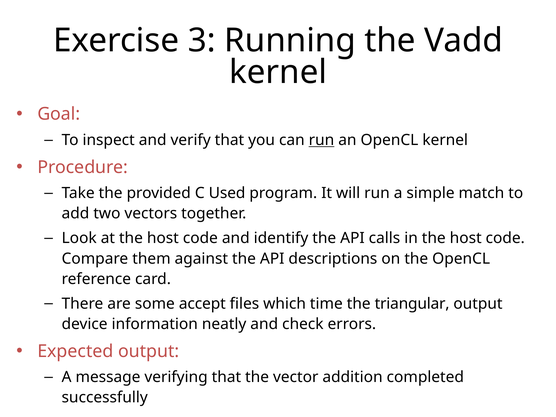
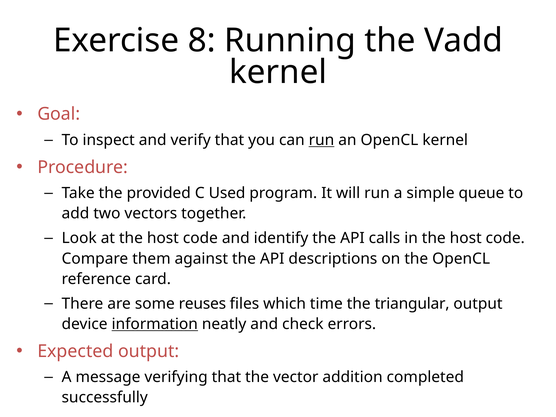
3: 3 -> 8 (202, 40)
match: match -> queue (481, 193)
accept: accept -> reuses (202, 304)
information underline: none -> present (155, 324)
